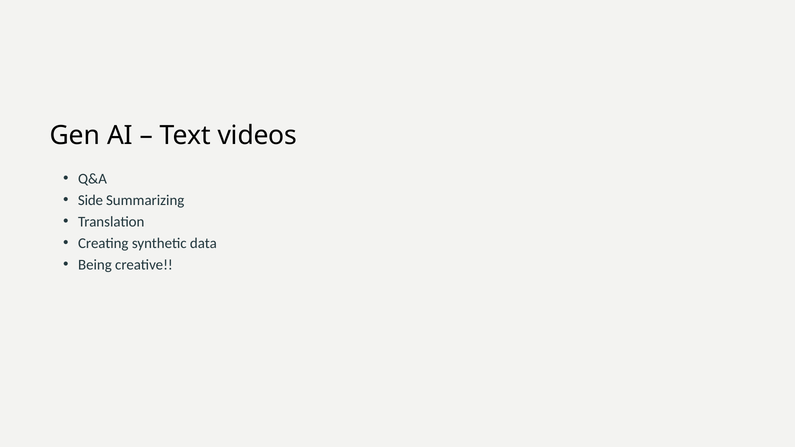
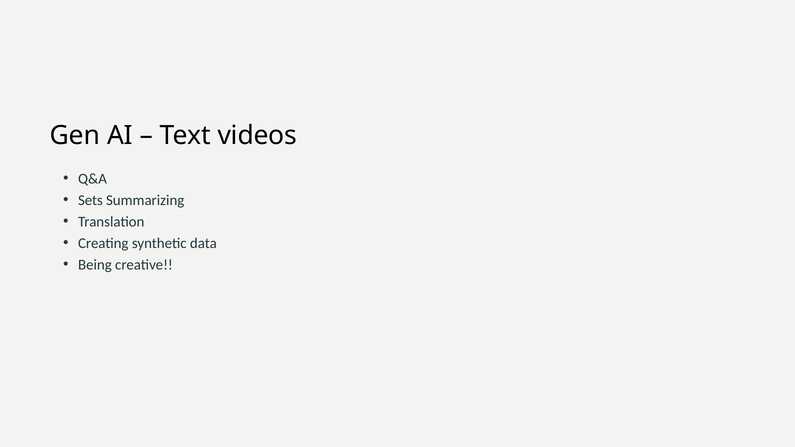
Side: Side -> Sets (90, 200)
